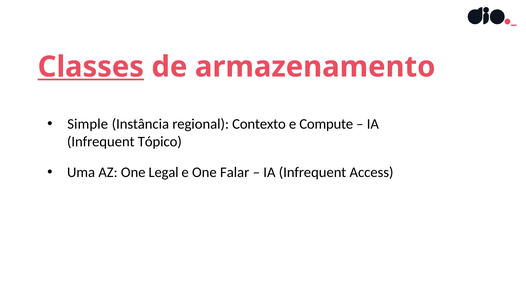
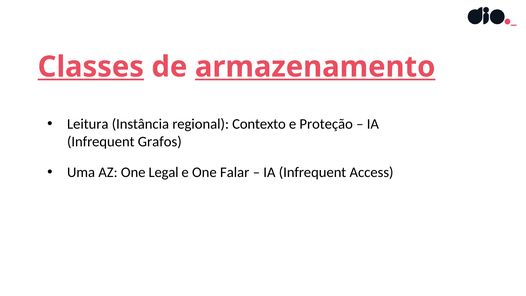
armazenamento underline: none -> present (315, 67)
Simple: Simple -> Leitura (88, 124)
Compute: Compute -> Proteção (326, 124)
Tópico: Tópico -> Grafos (160, 142)
